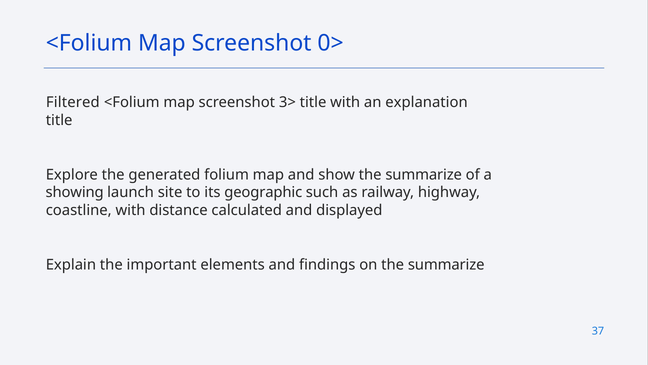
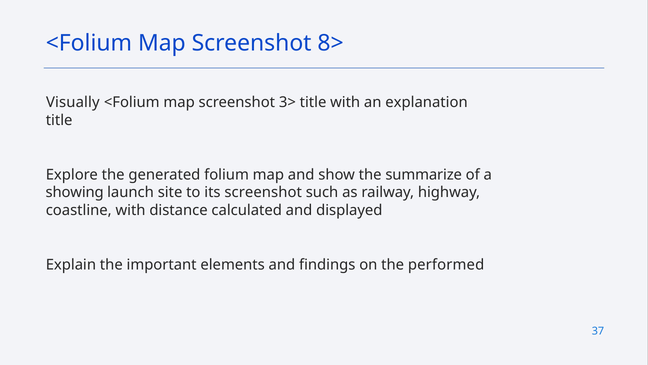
0>: 0> -> 8> (331, 43)
Filtered: Filtered -> Visually (73, 102)
its geographic: geographic -> screenshot (263, 192)
on the summarize: summarize -> performed (446, 265)
